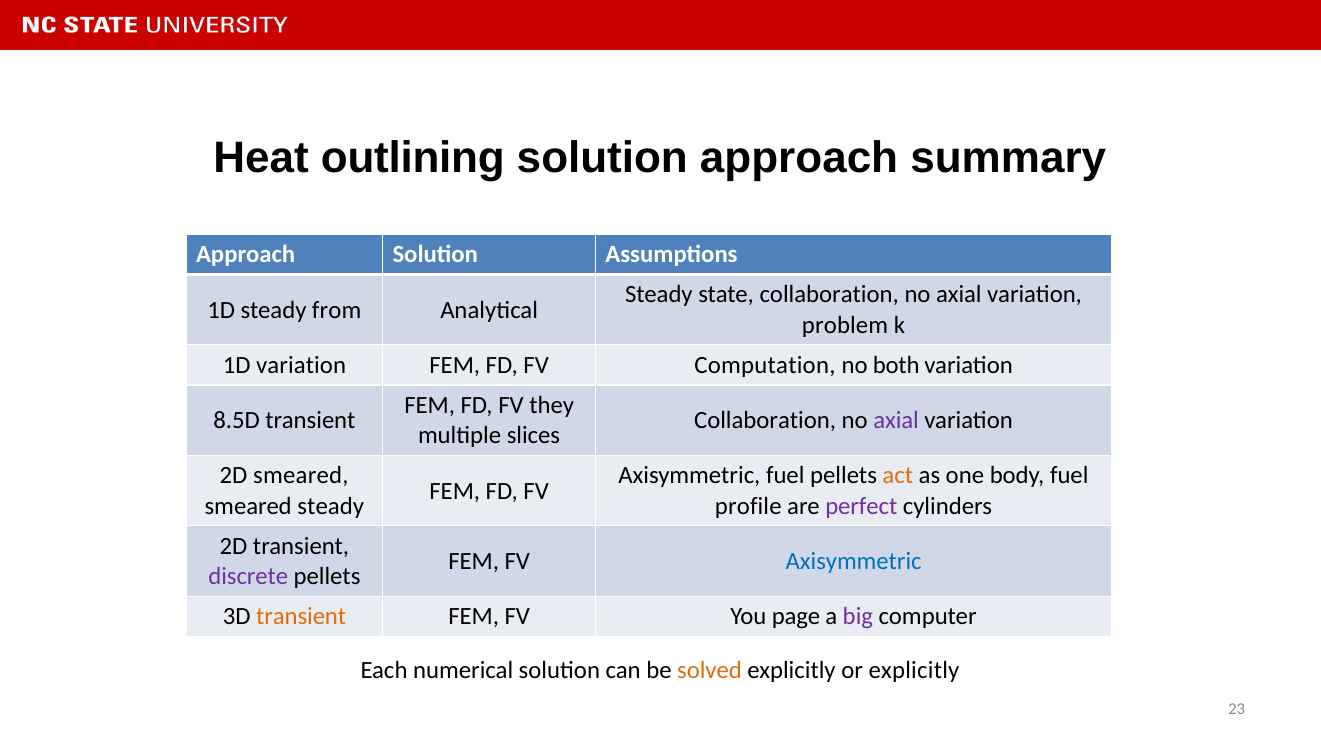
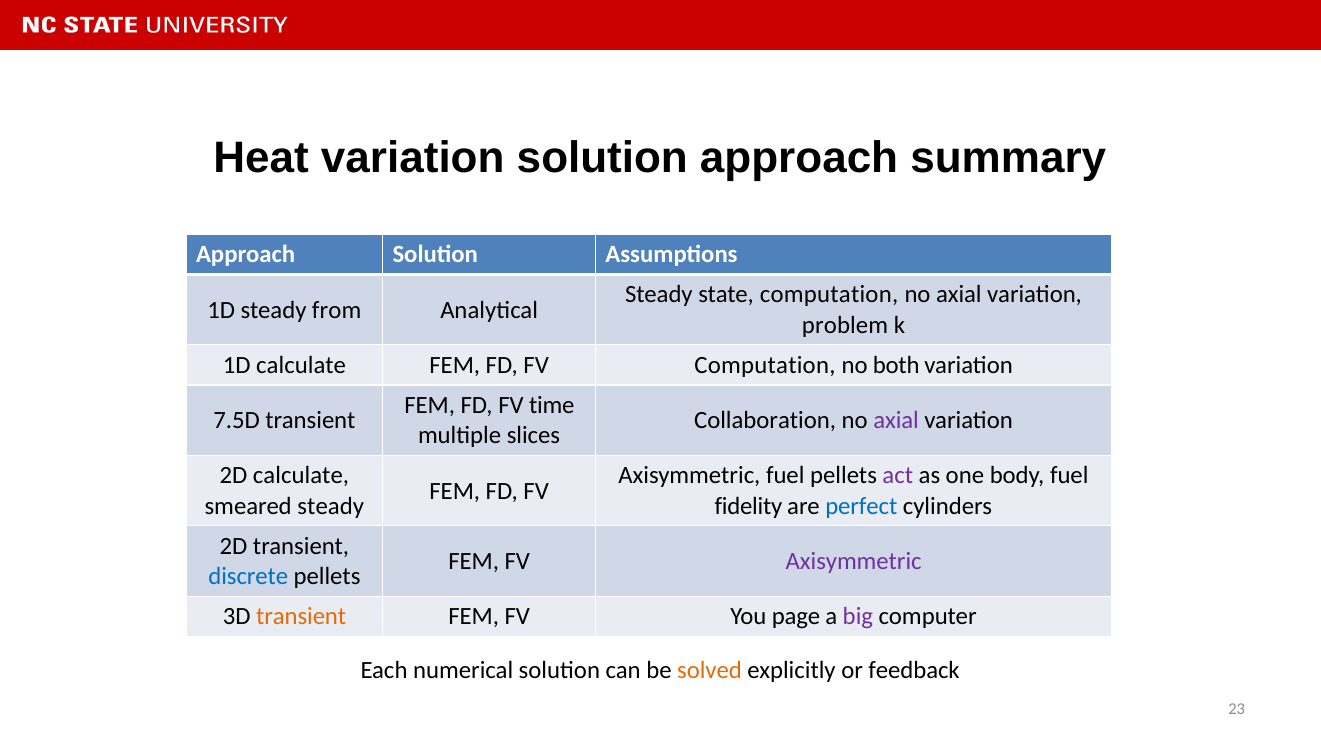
Heat outlining: outlining -> variation (413, 158)
state collaboration: collaboration -> computation (829, 295)
1D variation: variation -> calculate (301, 365)
they: they -> time (552, 405)
8.5D: 8.5D -> 7.5D (237, 421)
2D smeared: smeared -> calculate (301, 476)
act colour: orange -> purple (898, 476)
profile: profile -> fidelity (748, 506)
perfect colour: purple -> blue (861, 506)
Axisymmetric colour: blue -> purple (854, 561)
discrete colour: purple -> blue (248, 576)
or explicitly: explicitly -> feedback (914, 670)
